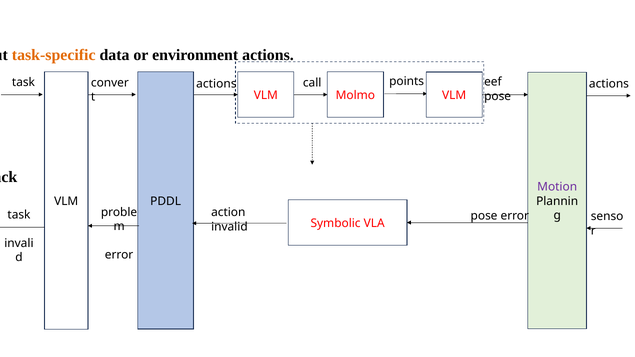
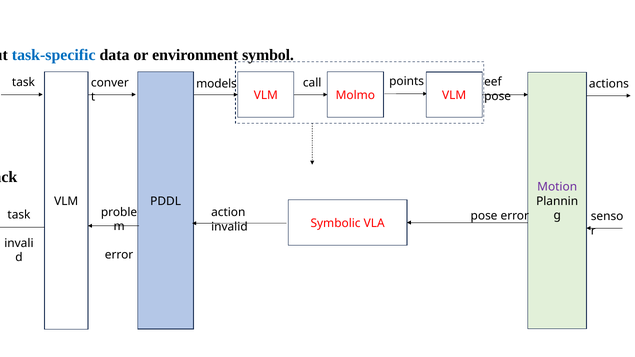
task-specific colour: orange -> blue (54, 55)
environment actions: actions -> symbol (268, 55)
task actions: actions -> models (217, 84)
